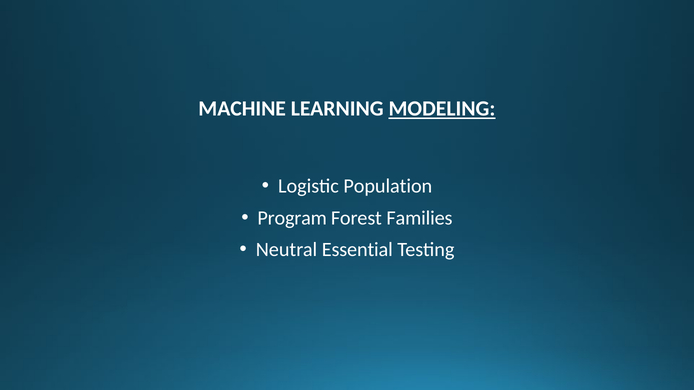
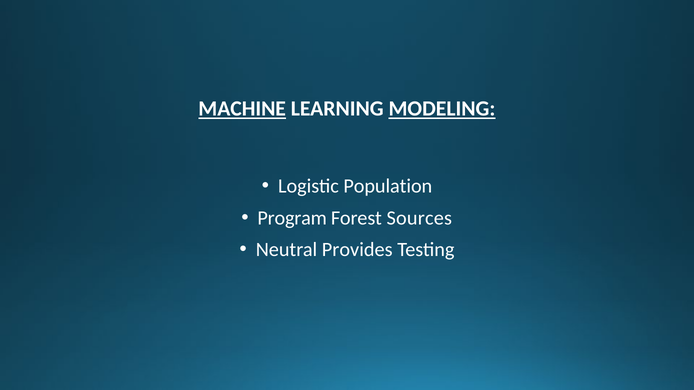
MACHINE underline: none -> present (242, 109)
Families: Families -> Sources (419, 218)
Essential: Essential -> Provides (357, 250)
